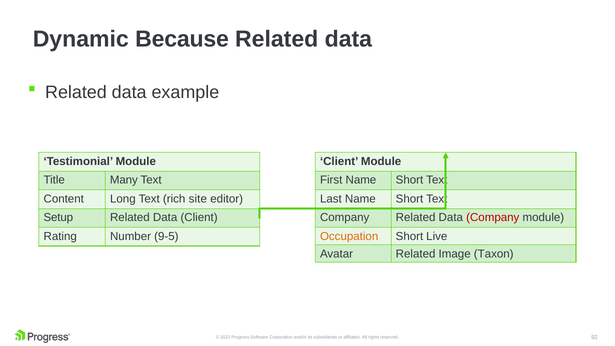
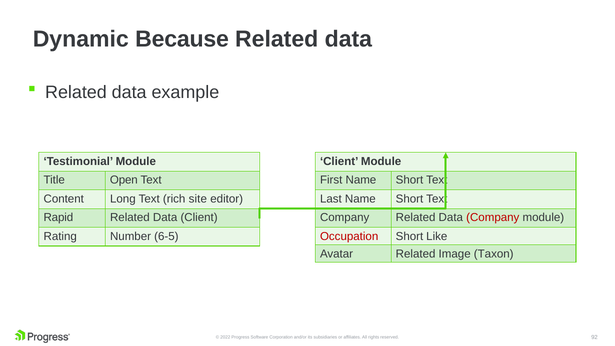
Many: Many -> Open (124, 180)
Setup: Setup -> Rapid (58, 218)
9-5: 9-5 -> 6-5 (166, 236)
Occupation colour: orange -> red (349, 236)
Live: Live -> Like (437, 236)
